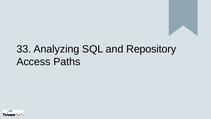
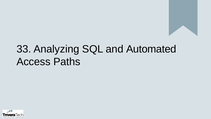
Repository: Repository -> Automated (151, 49)
